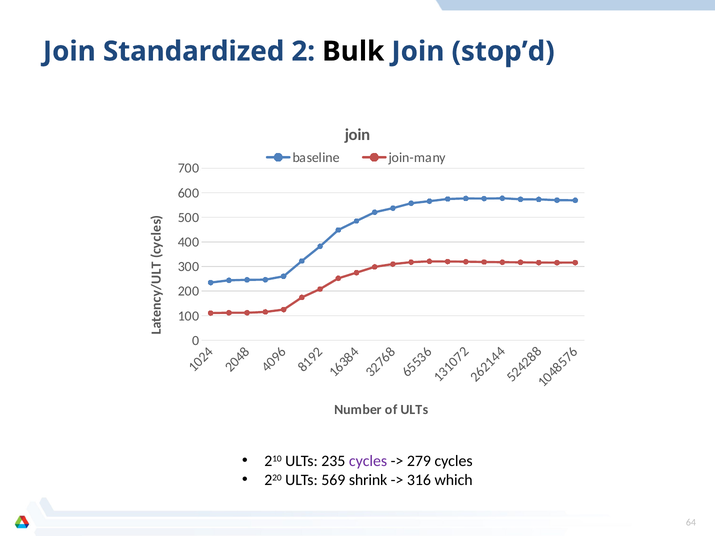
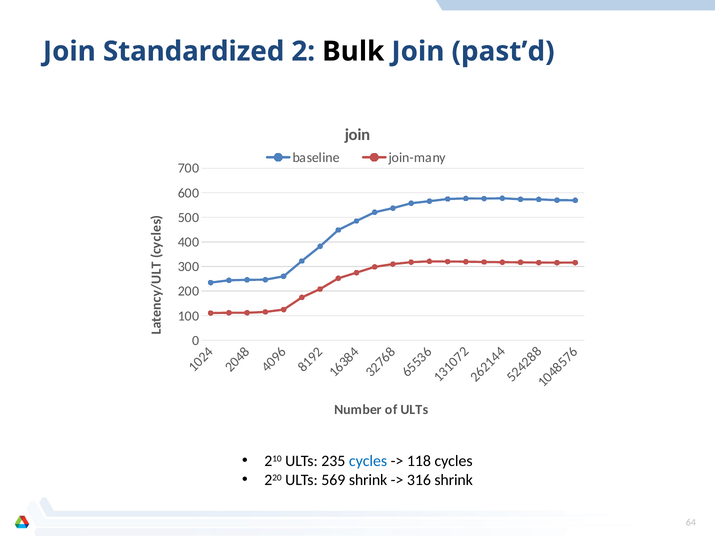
stop’d: stop’d -> past’d (503, 51)
cycles colour: purple -> blue (368, 461)
279: 279 -> 118 (419, 461)
316 which: which -> shrink (454, 480)
